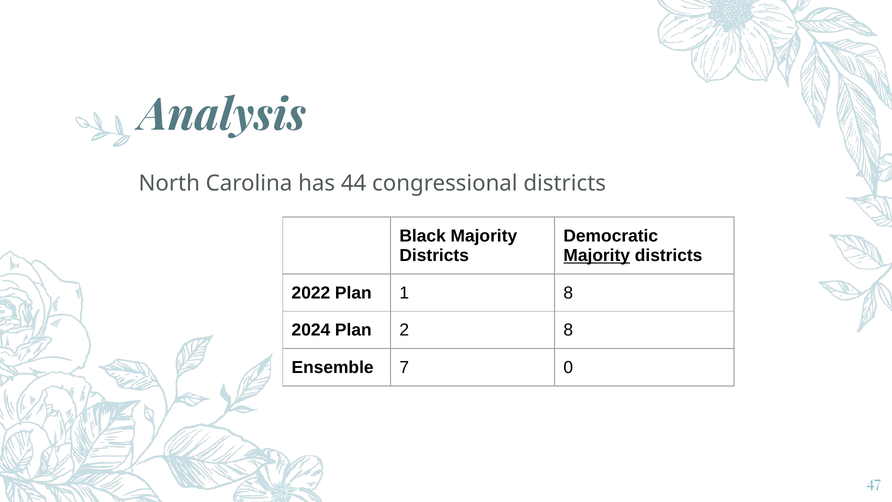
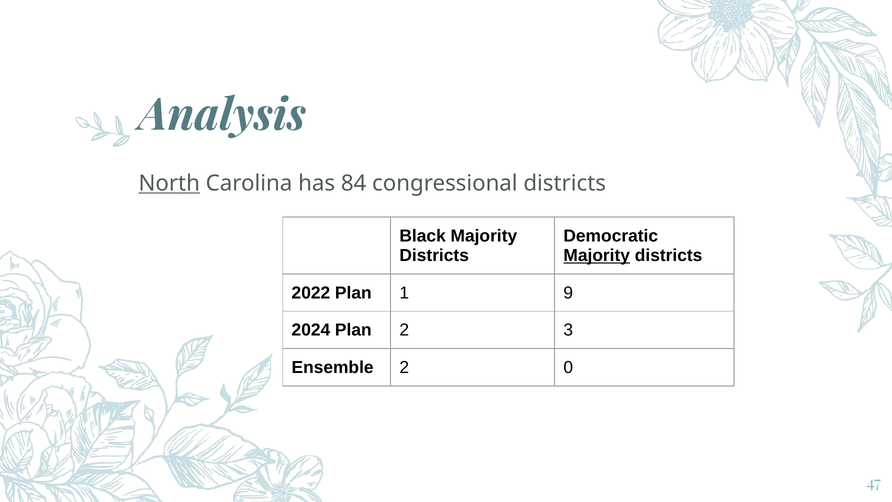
North underline: none -> present (169, 183)
44: 44 -> 84 (354, 183)
1 8: 8 -> 9 (568, 293)
2 8: 8 -> 3 (568, 330)
Ensemble 7: 7 -> 2 (404, 367)
